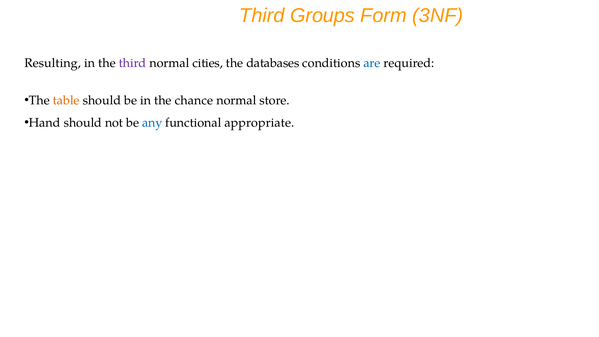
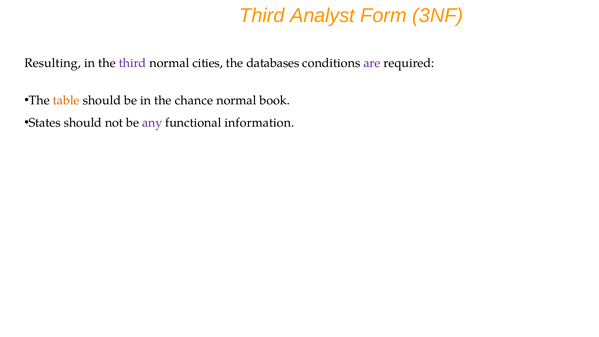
Groups: Groups -> Analyst (322, 16)
are colour: blue -> purple (372, 63)
store: store -> book (275, 100)
Hand: Hand -> States (45, 123)
any colour: blue -> purple (152, 123)
appropriate: appropriate -> information (259, 123)
